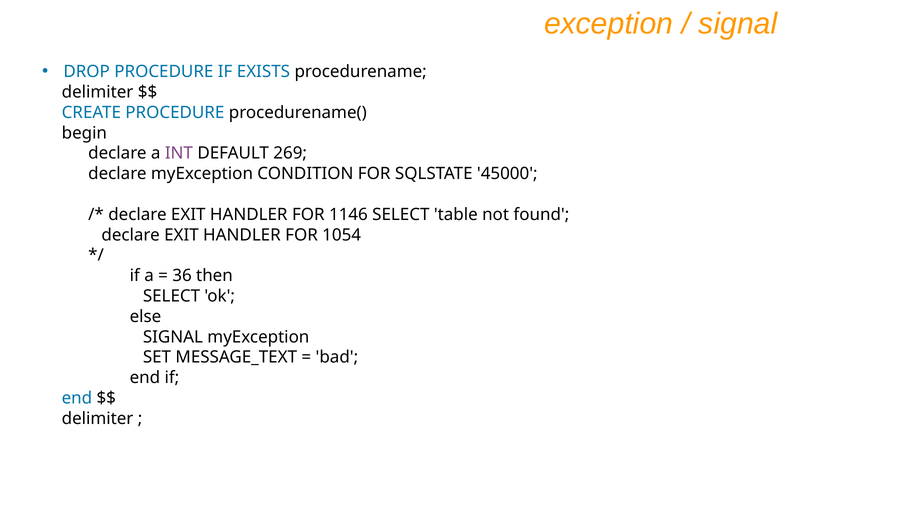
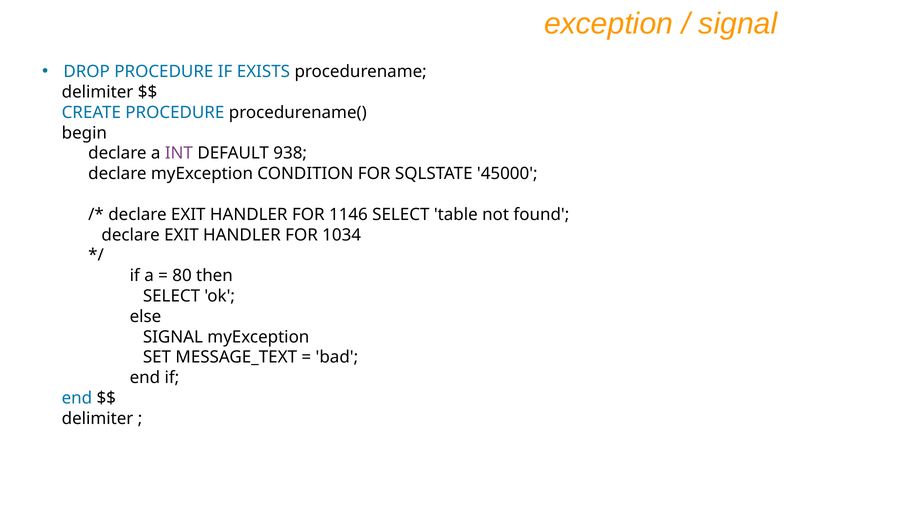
269: 269 -> 938 (290, 153)
1054: 1054 -> 1034 (342, 235)
36: 36 -> 80 (182, 276)
